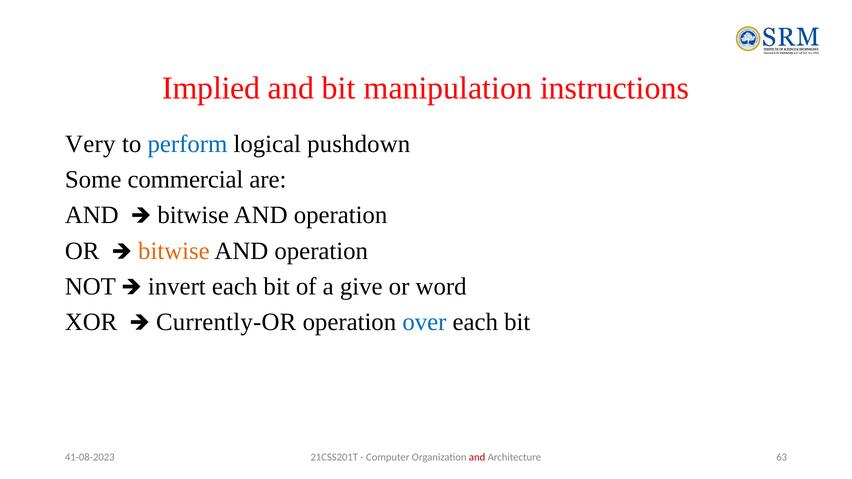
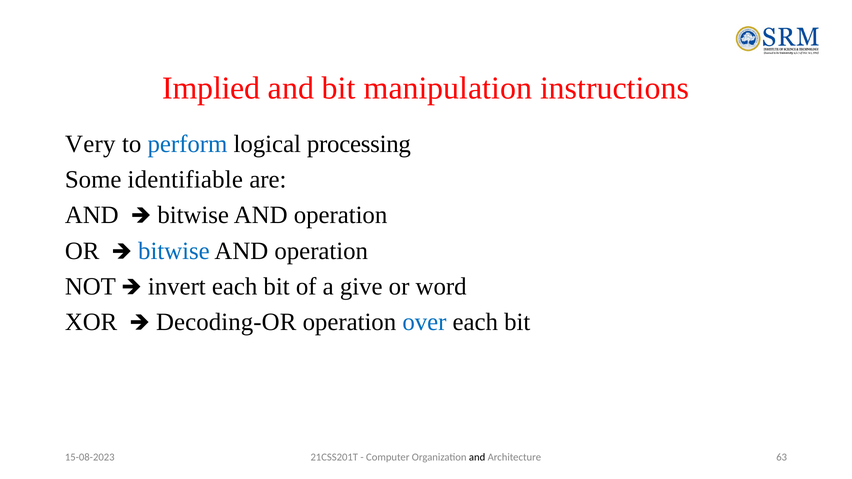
pushdown: pushdown -> processing (359, 144)
commercial: commercial -> identifiable (185, 180)
bitwise colour: orange -> blue (174, 251)
Currently-OR: Currently-OR -> Decoding-OR (226, 322)
41-08-2023: 41-08-2023 -> 15-08-2023 (90, 458)
and colour: red -> black (477, 458)
